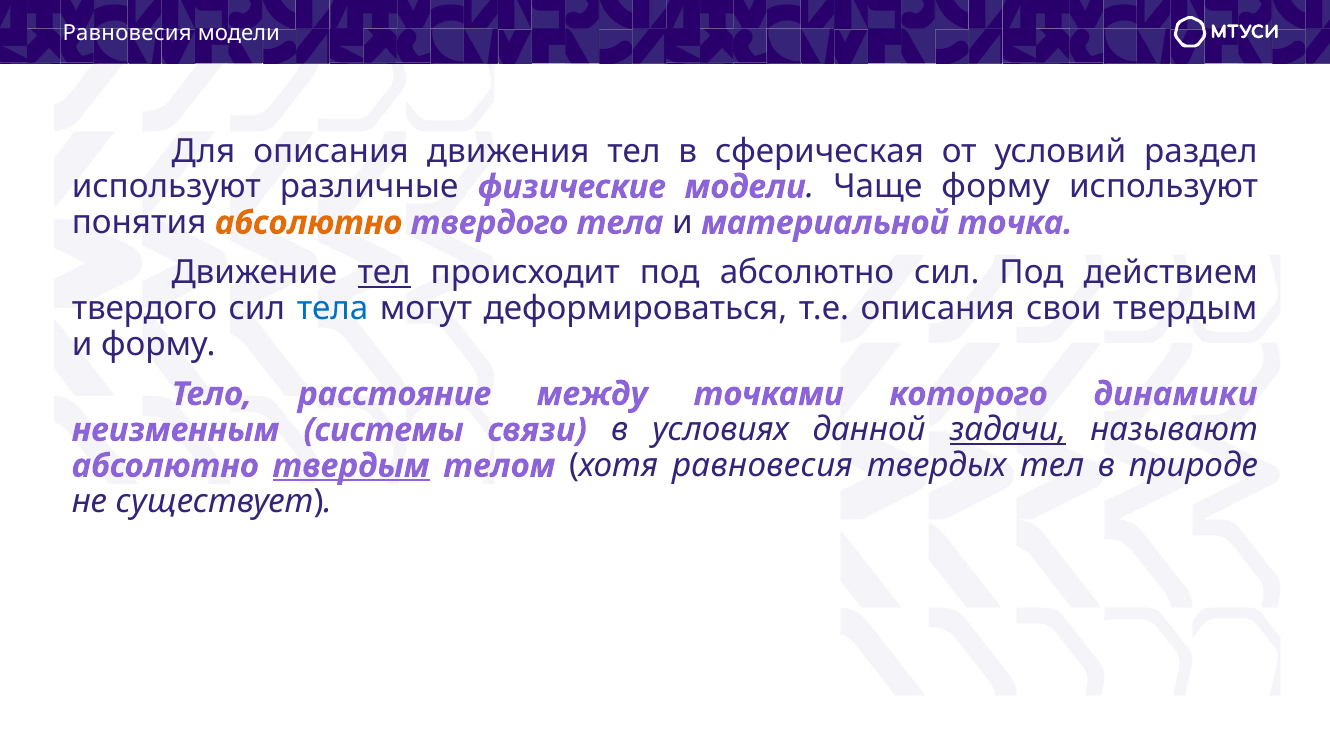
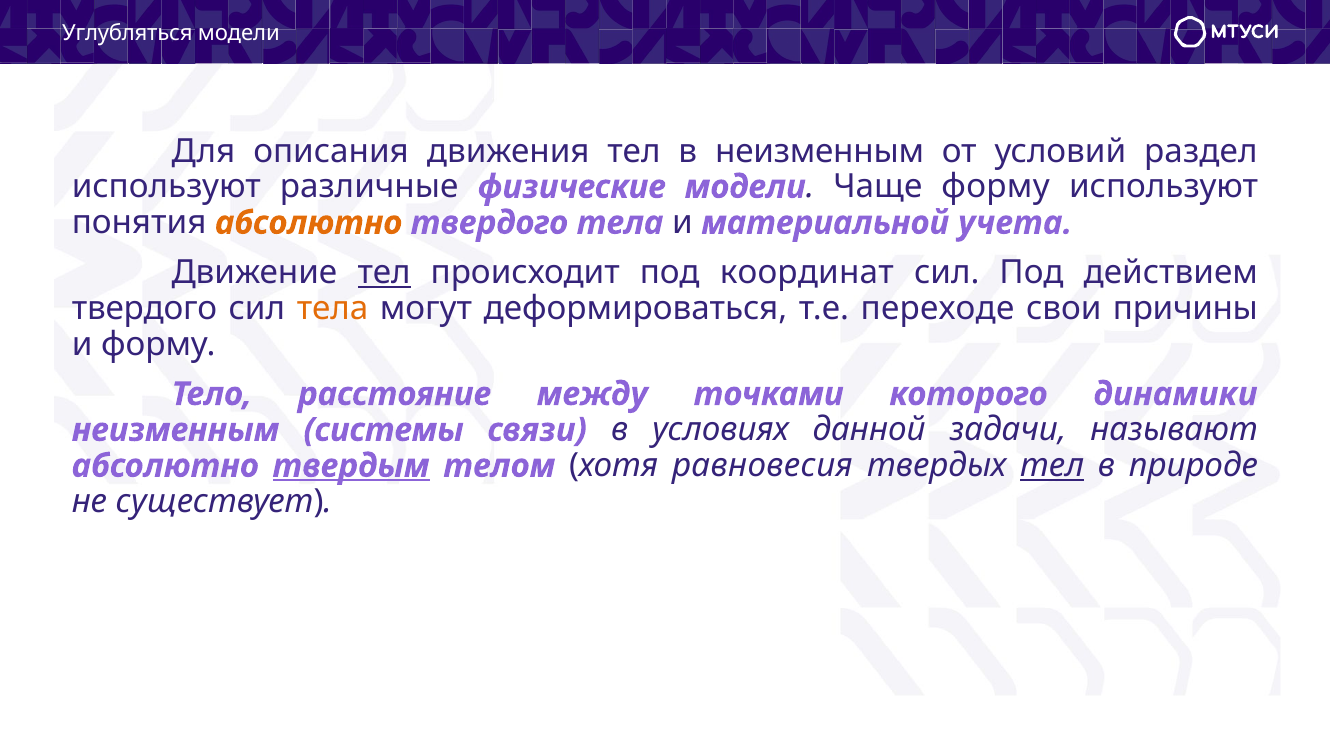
Равновесия: Равновесия -> Углубляться (127, 33)
в сферическая: сферическая -> неизменным (820, 151)
точка: точка -> учета (1015, 223)
под абсолютно: абсолютно -> координат (807, 273)
тела colour: blue -> orange (333, 308)
т.е описания: описания -> переходе (938, 308)
свои твердым: твердым -> причины (1185, 308)
задачи underline: present -> none (1008, 430)
тел underline: none -> present (1052, 466)
